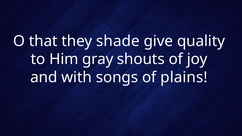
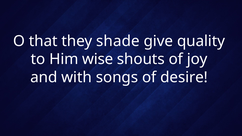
gray: gray -> wise (98, 59)
plains: plains -> desire (184, 77)
